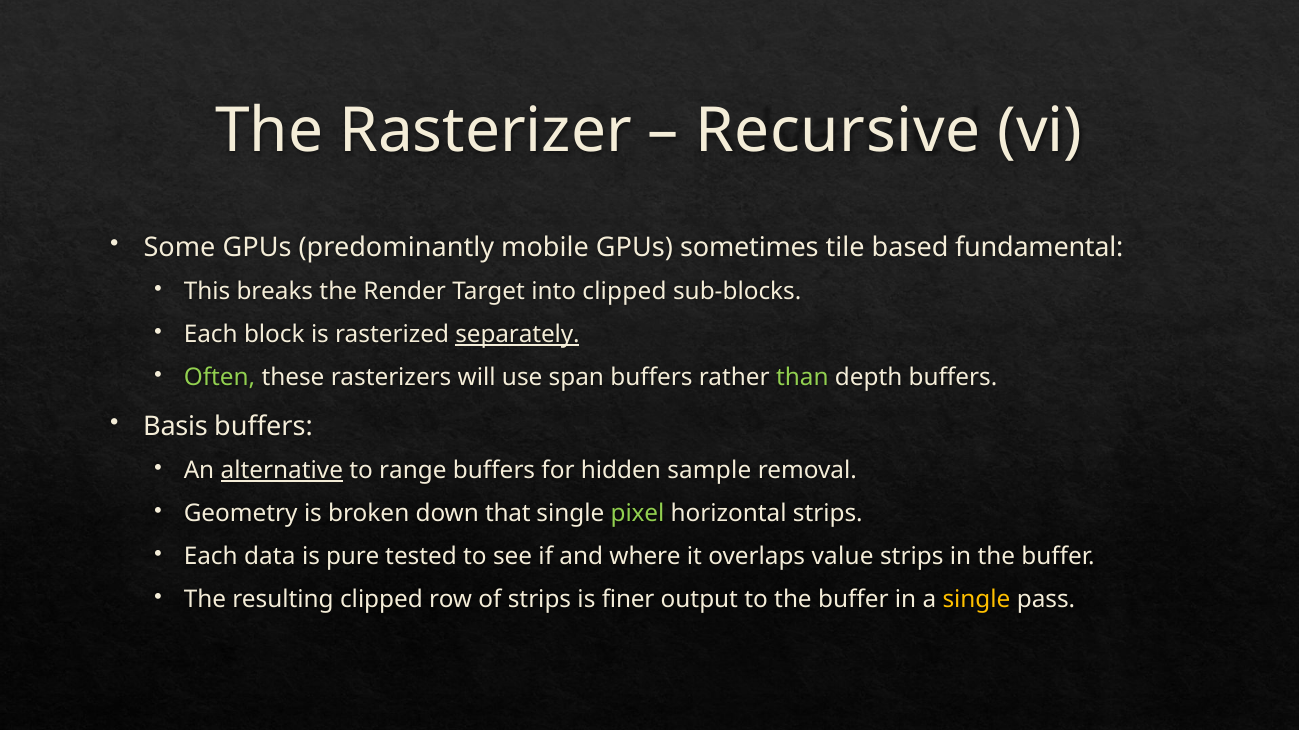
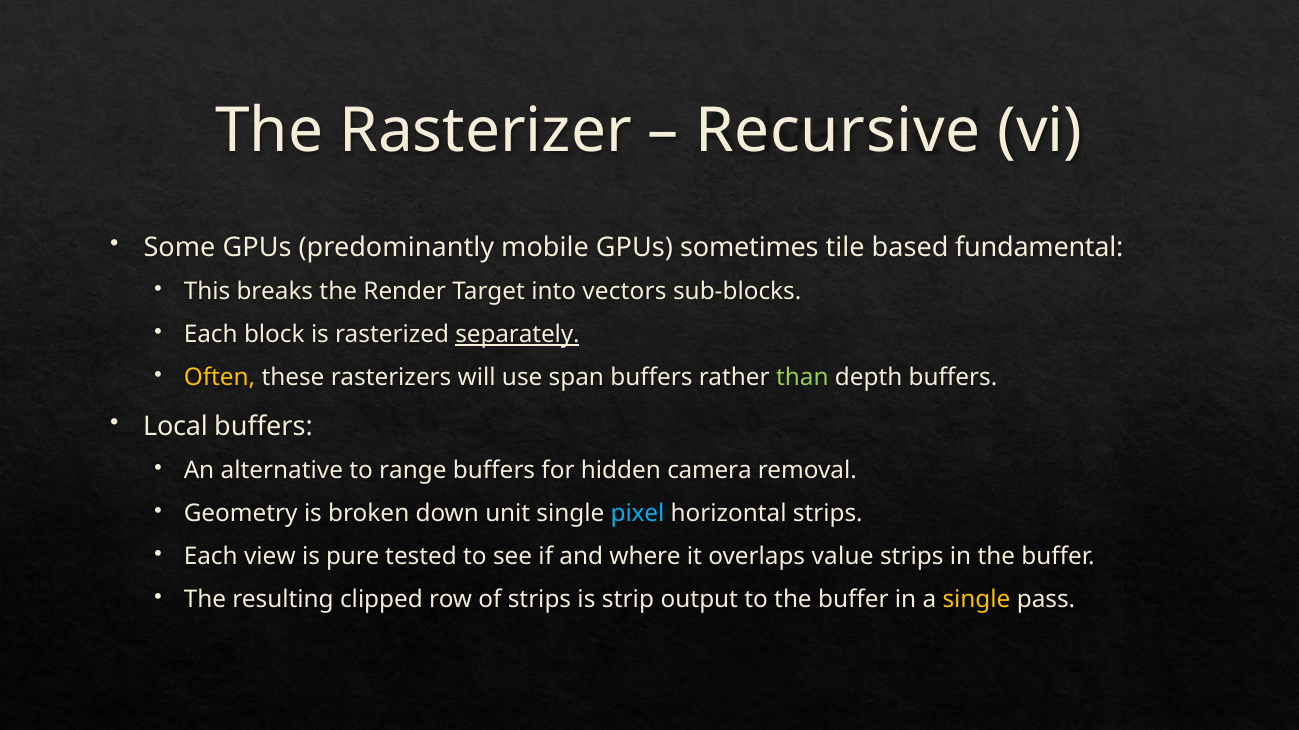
into clipped: clipped -> vectors (624, 292)
Often colour: light green -> yellow (220, 378)
Basis: Basis -> Local (176, 427)
alternative underline: present -> none (282, 471)
sample: sample -> camera (709, 471)
that: that -> unit (508, 514)
pixel colour: light green -> light blue (638, 514)
data: data -> view (270, 557)
finer: finer -> strip (628, 600)
